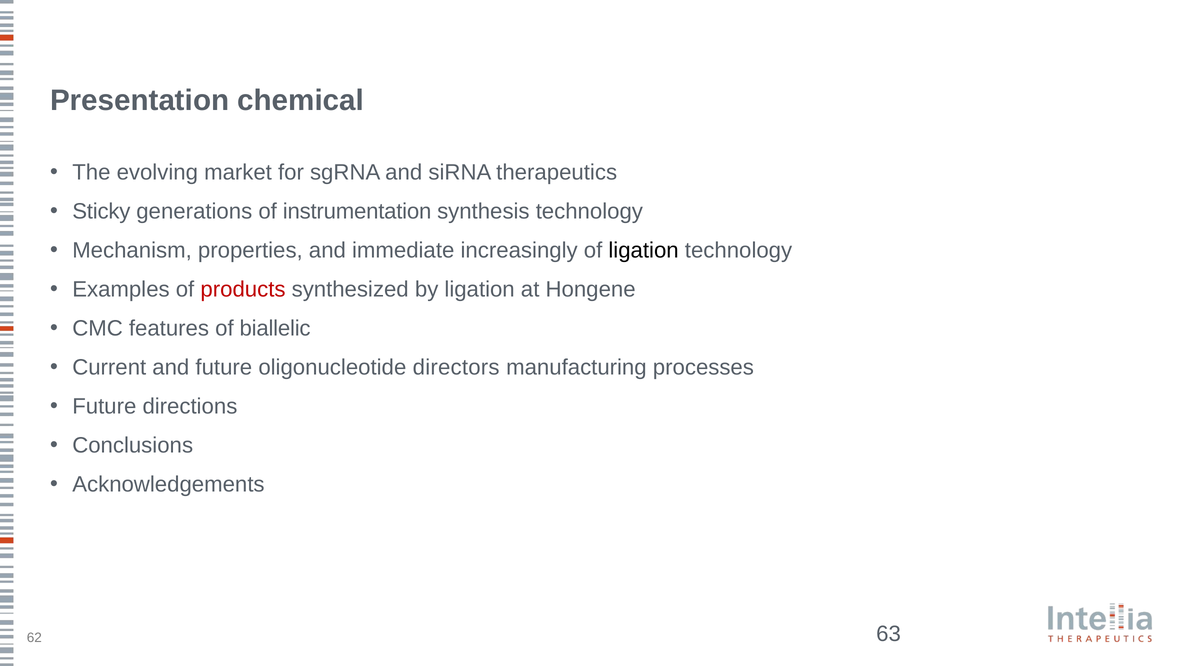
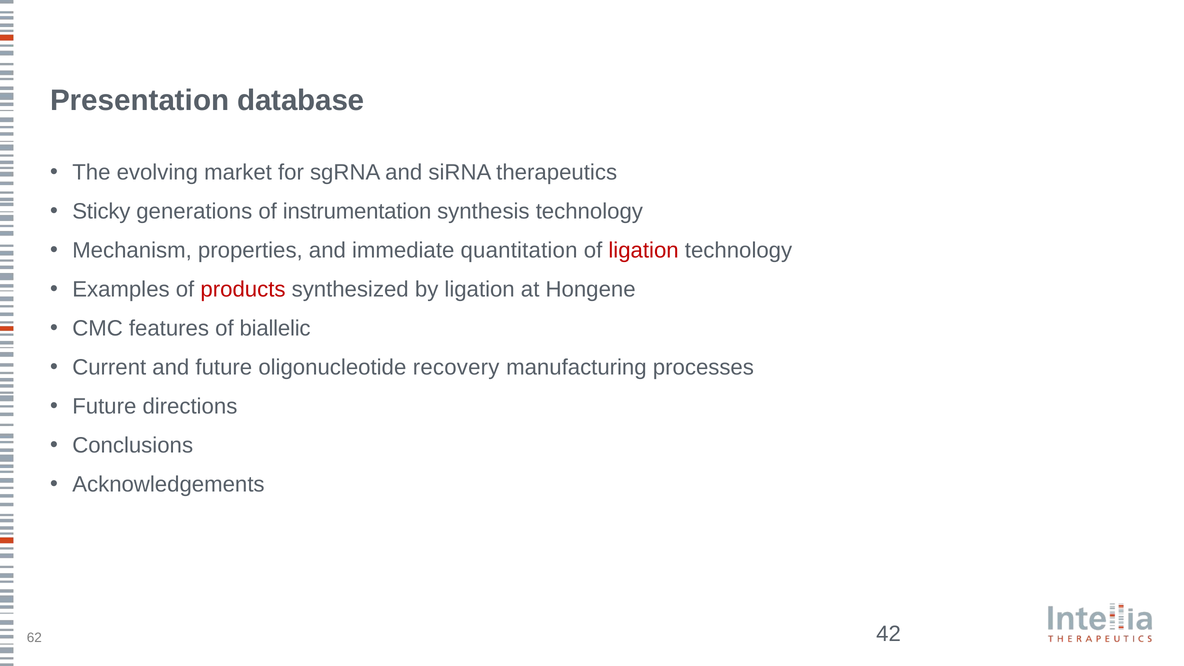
chemical: chemical -> database (301, 101)
increasingly: increasingly -> quantitation (519, 251)
ligation colour: black -> red (644, 251)
directors: directors -> recovery (456, 367)
63: 63 -> 42 (889, 634)
